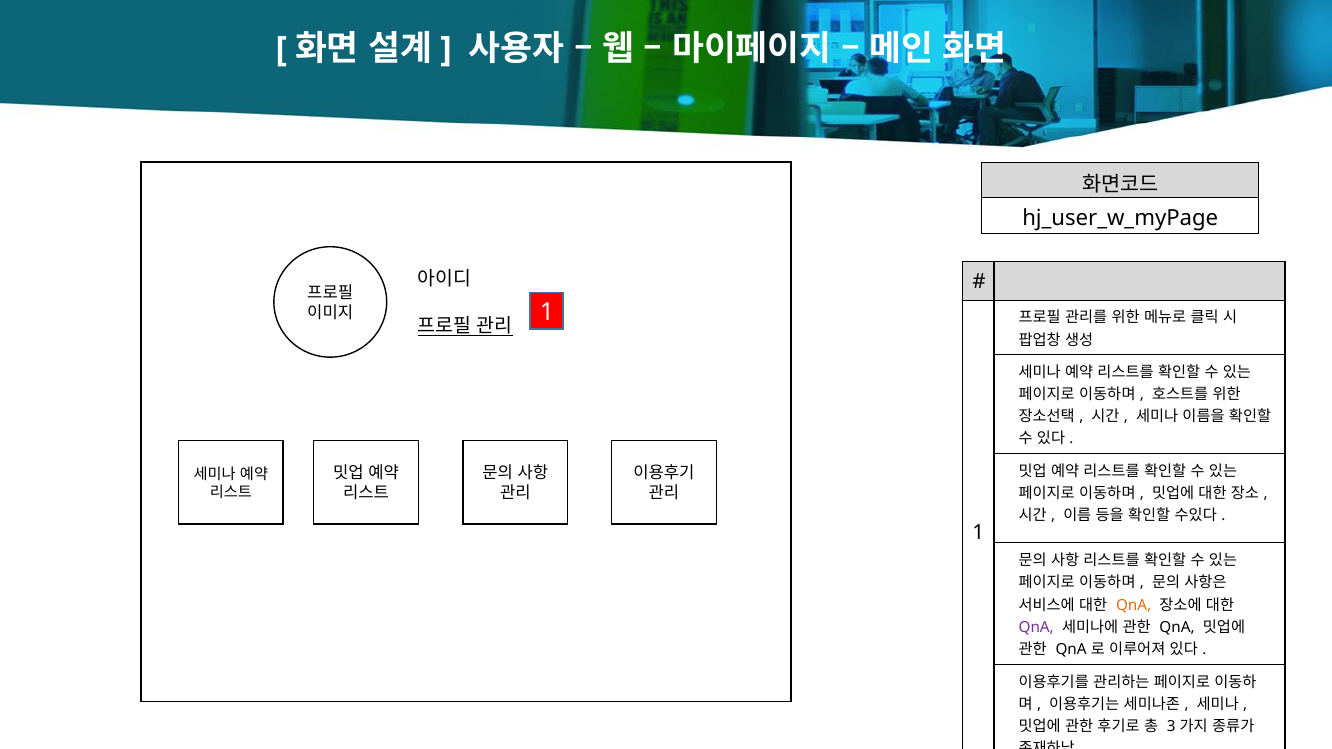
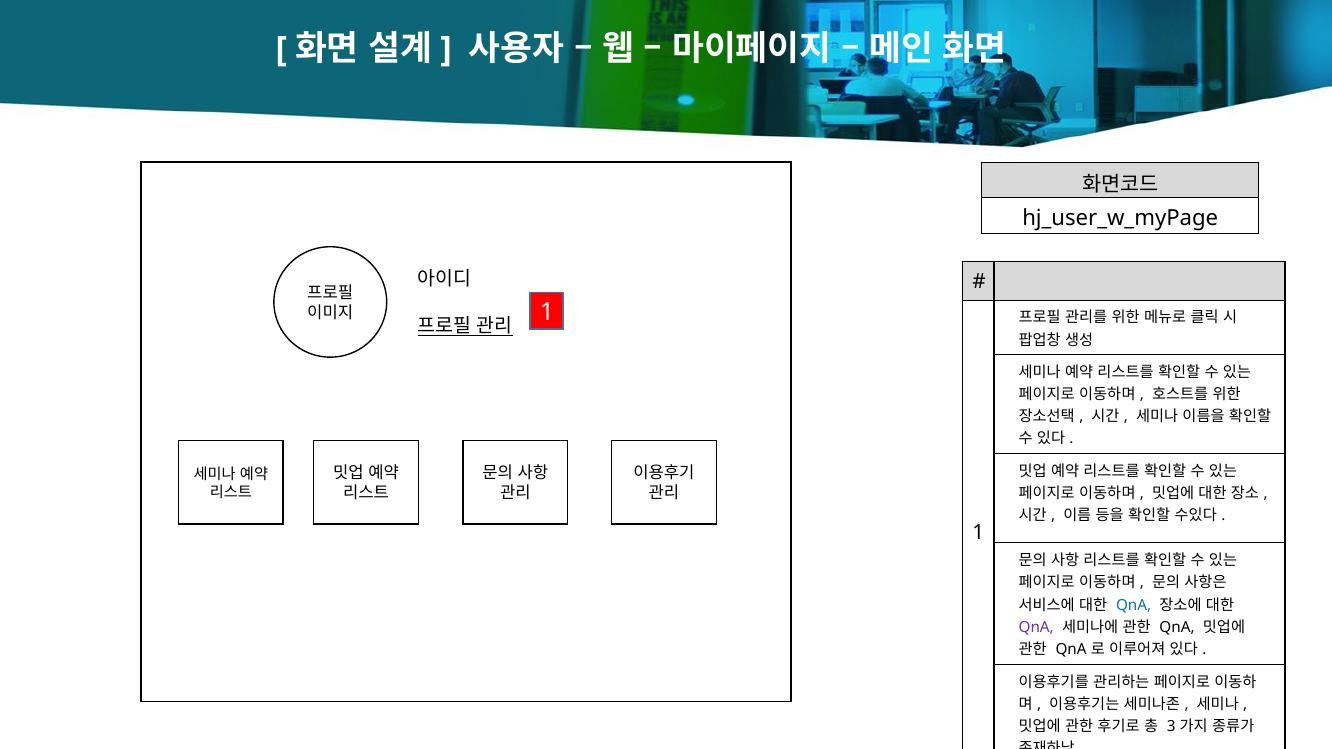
QnA colour: orange -> blue (1134, 605)
